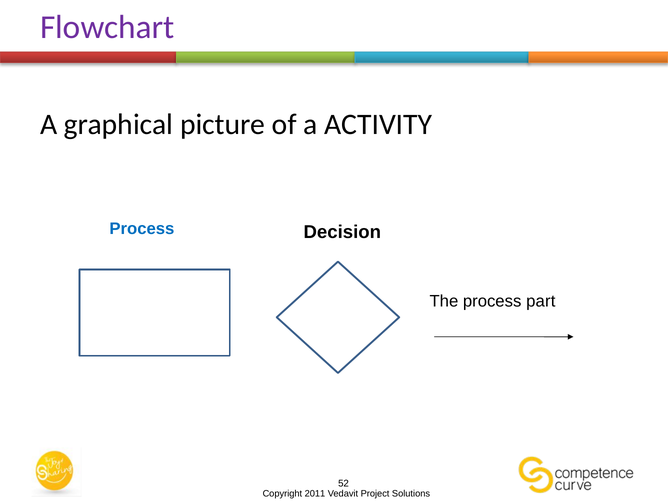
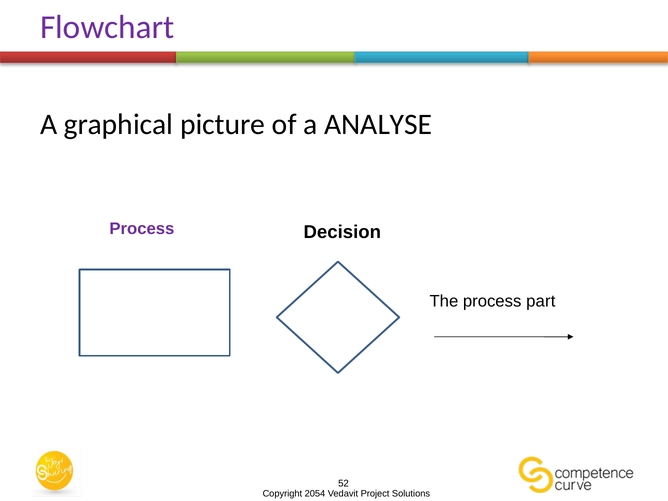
ACTIVITY: ACTIVITY -> ANALYSE (378, 124)
Process colour: blue -> purple (142, 229)
2011: 2011 -> 2054 (315, 494)
